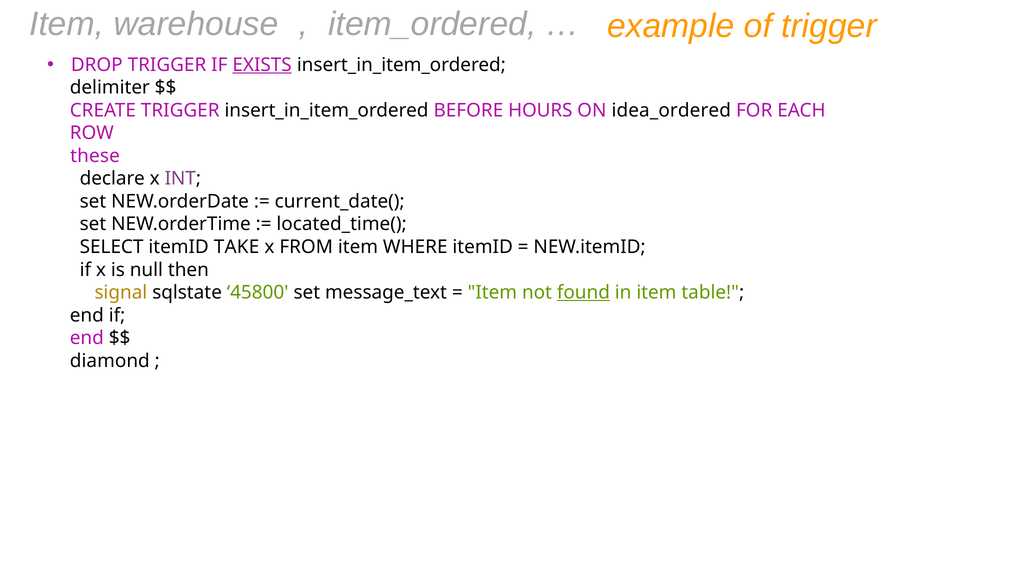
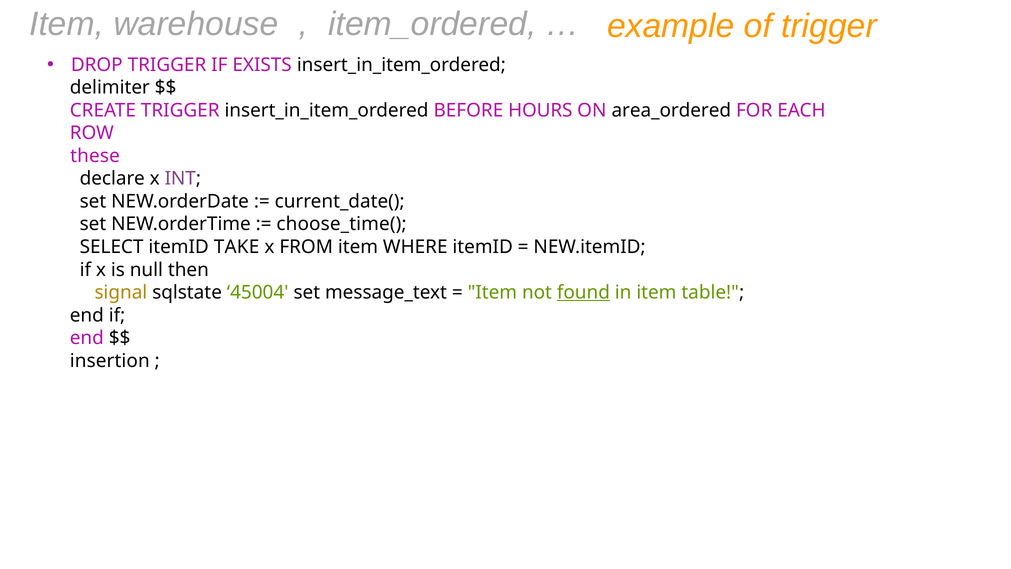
EXISTS underline: present -> none (262, 65)
idea_ordered: idea_ordered -> area_ordered (671, 110)
located_time(: located_time( -> choose_time( (342, 224)
45800: 45800 -> 45004 (258, 292)
diamond: diamond -> insertion (110, 361)
